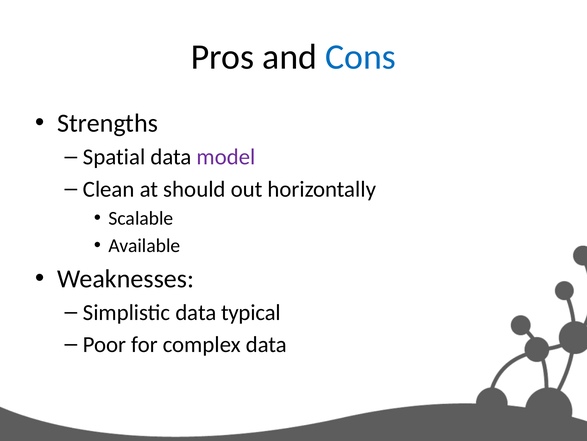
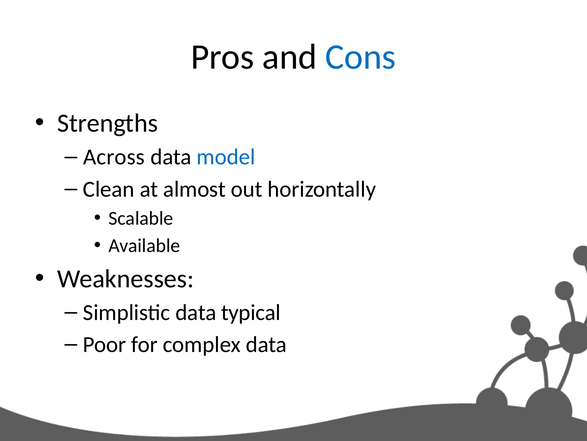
Spatial: Spatial -> Across (114, 157)
model colour: purple -> blue (226, 157)
should: should -> almost (195, 189)
